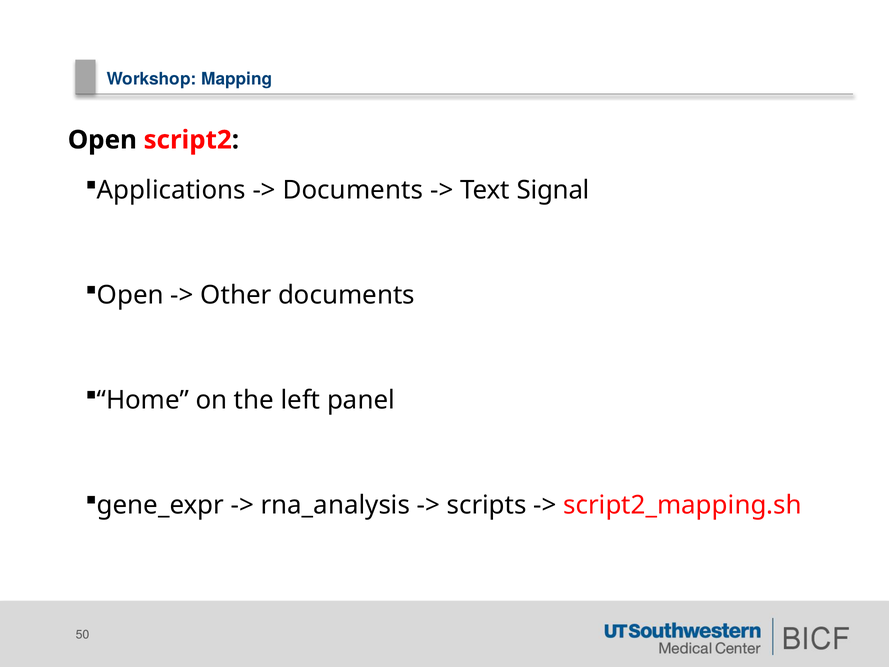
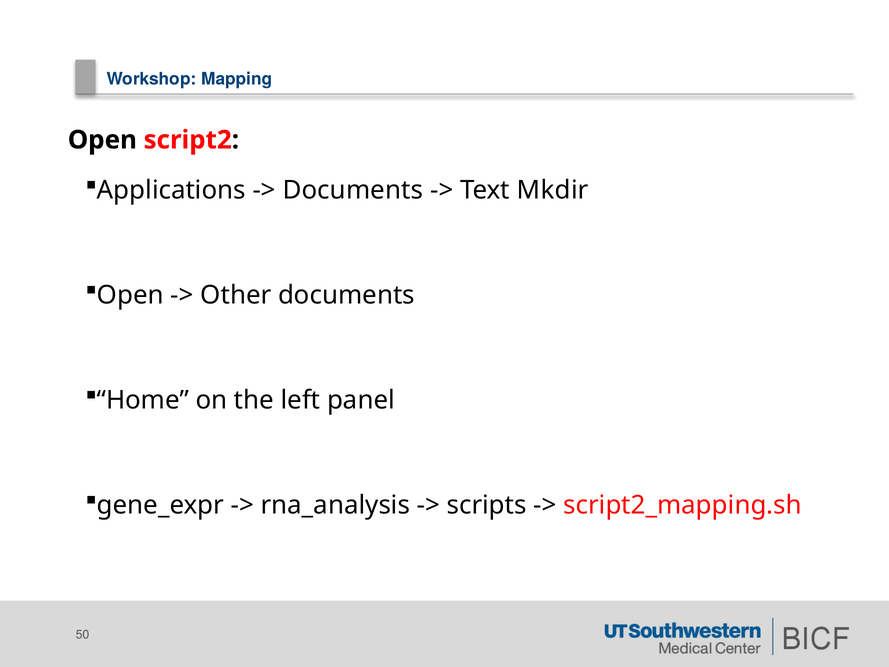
Signal: Signal -> Mkdir (553, 190)
